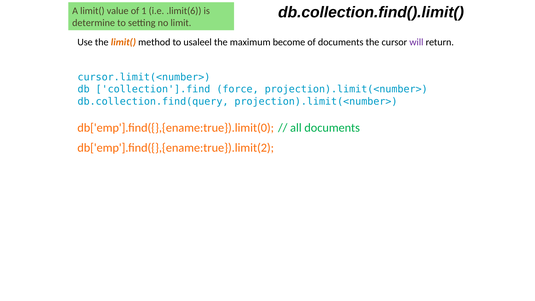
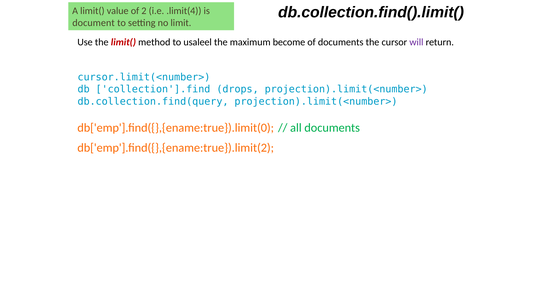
1: 1 -> 2 (144, 11)
.limit(6: .limit(6 -> .limit(4 (184, 11)
determine: determine -> document (94, 23)
limit( colour: orange -> red (123, 42)
force: force -> drops (238, 89)
